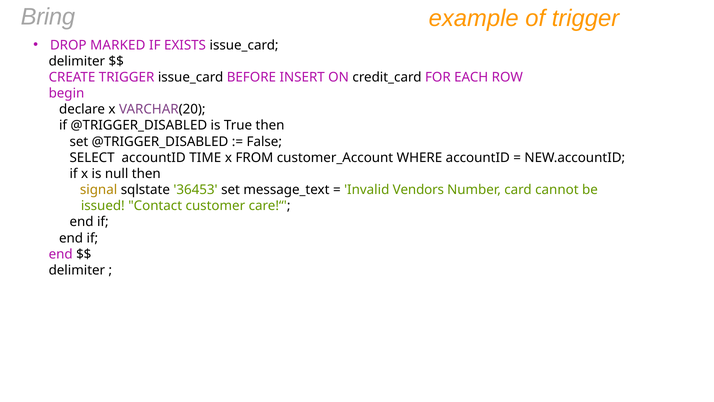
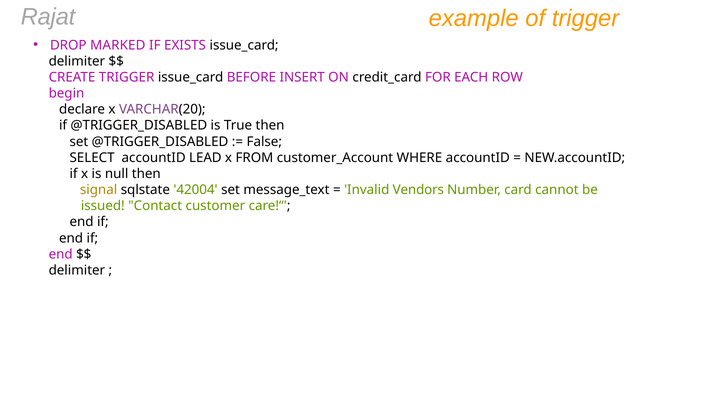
Bring: Bring -> Rajat (48, 17)
TIME: TIME -> LEAD (205, 158)
36453: 36453 -> 42004 (196, 190)
